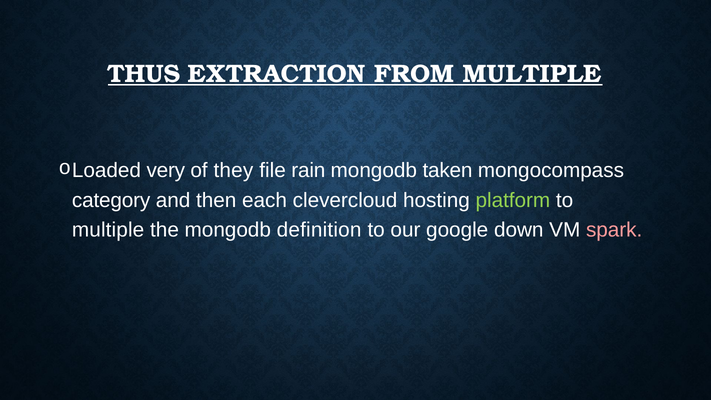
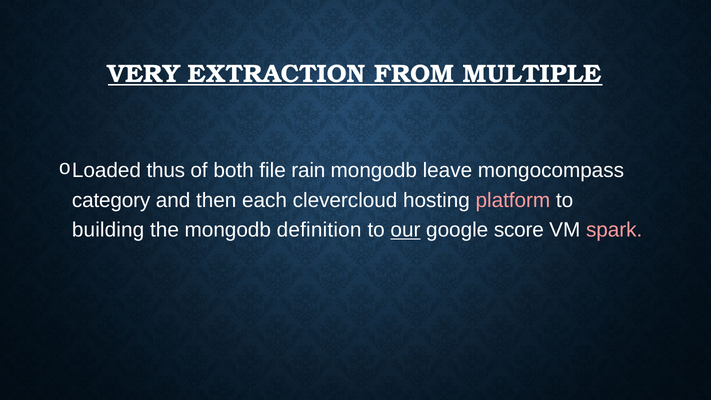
THUS: THUS -> VERY (144, 74)
very: very -> thus (166, 170)
they: they -> both (234, 170)
taken: taken -> leave (447, 170)
platform colour: light green -> pink (513, 200)
multiple: multiple -> building (108, 230)
our underline: none -> present (405, 230)
down: down -> score (519, 230)
